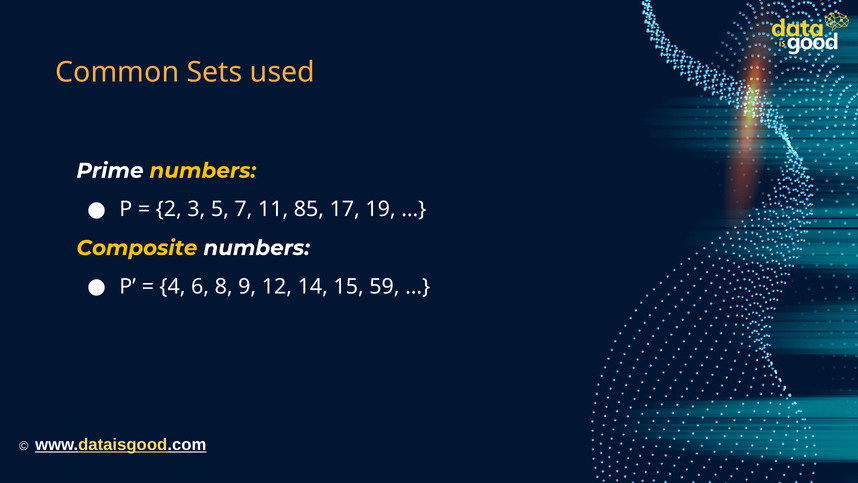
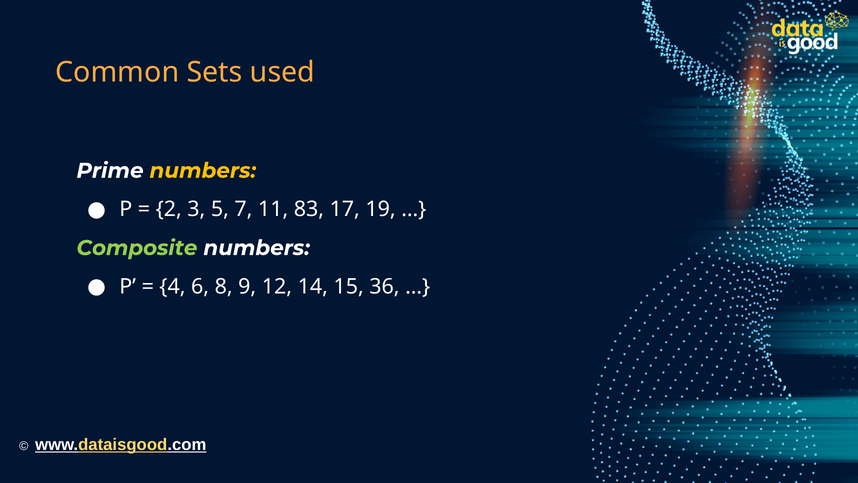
85: 85 -> 83 (309, 209)
Composite colour: yellow -> light green (137, 248)
59: 59 -> 36 (384, 286)
